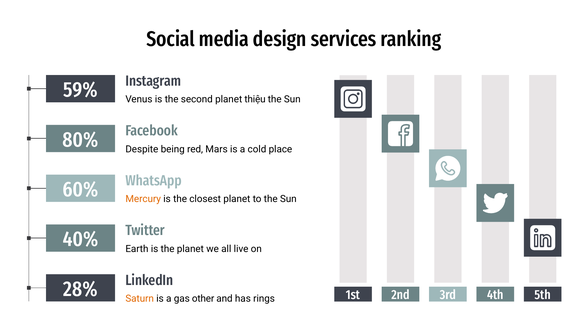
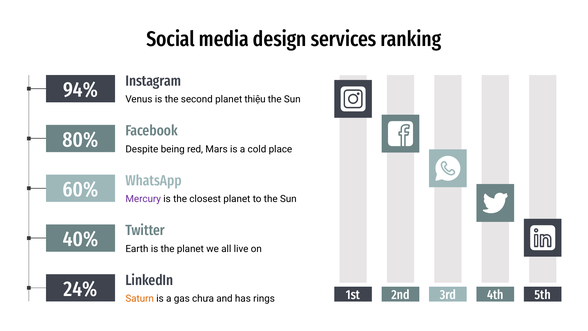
59%: 59% -> 94% (81, 90)
Mercury colour: orange -> purple (143, 199)
28%: 28% -> 24% (80, 289)
other: other -> chưa (203, 298)
